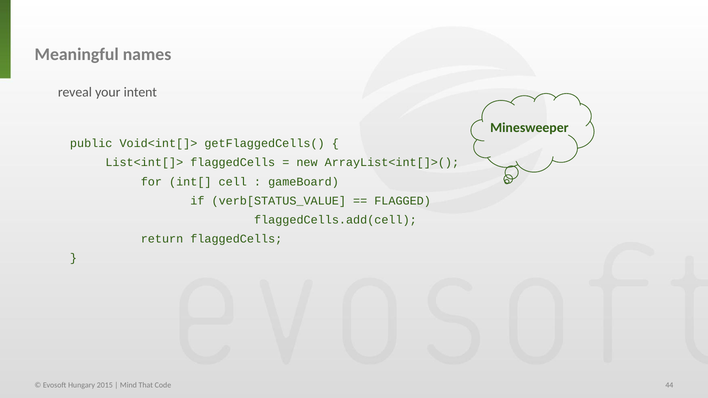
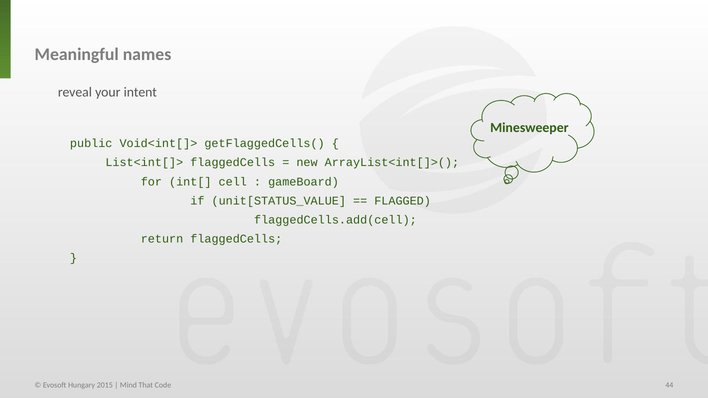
verb[STATUS_VALUE: verb[STATUS_VALUE -> unit[STATUS_VALUE (279, 201)
